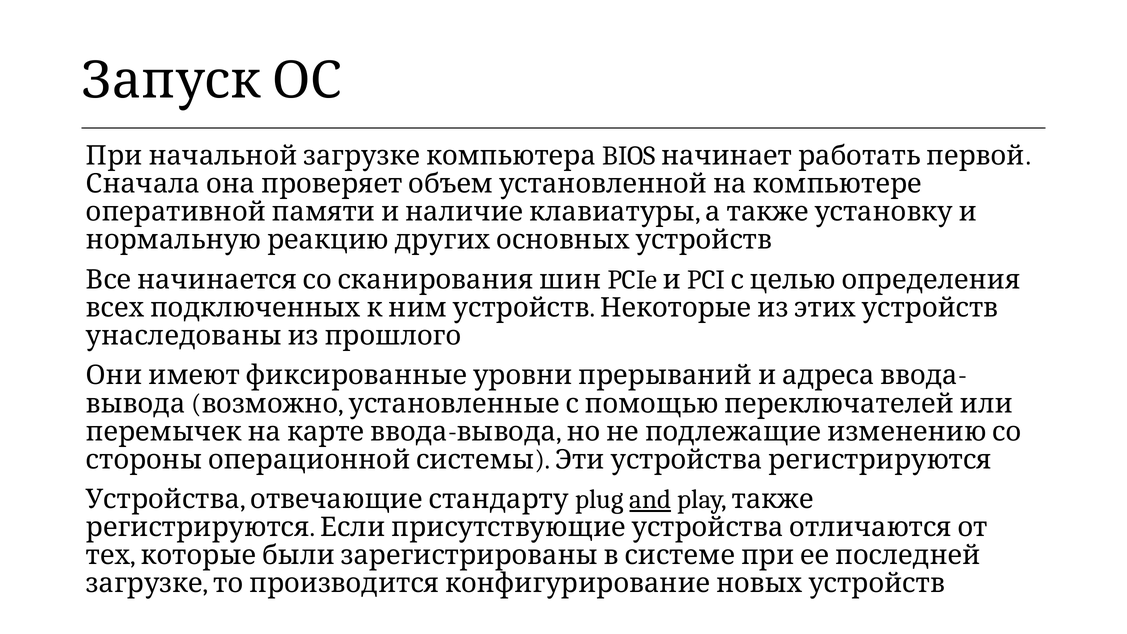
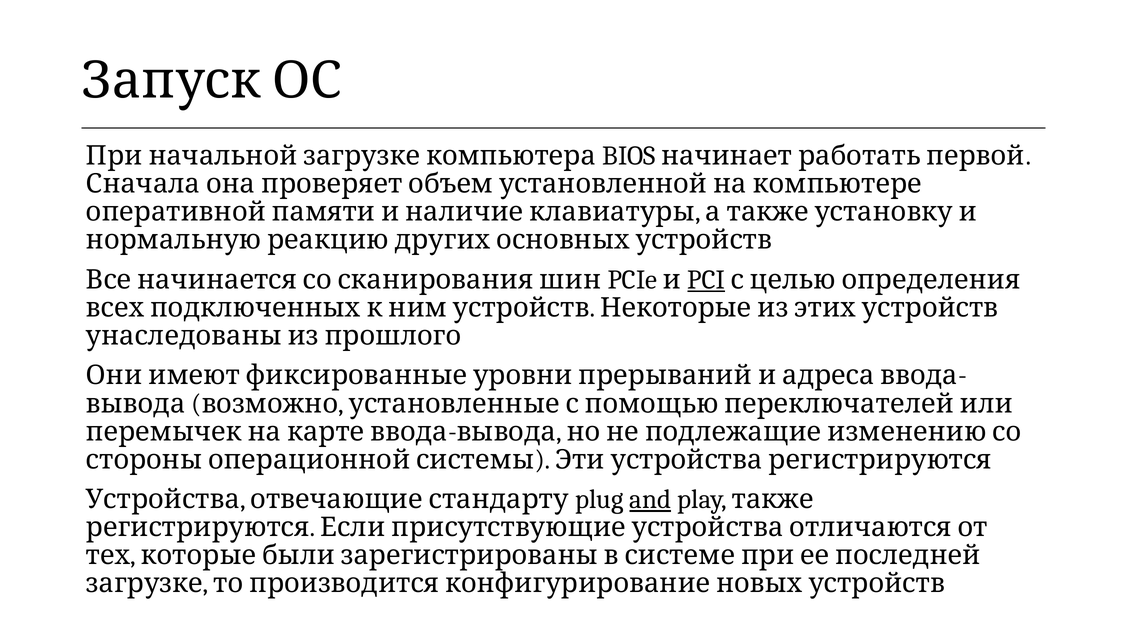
PCI underline: none -> present (706, 280)
